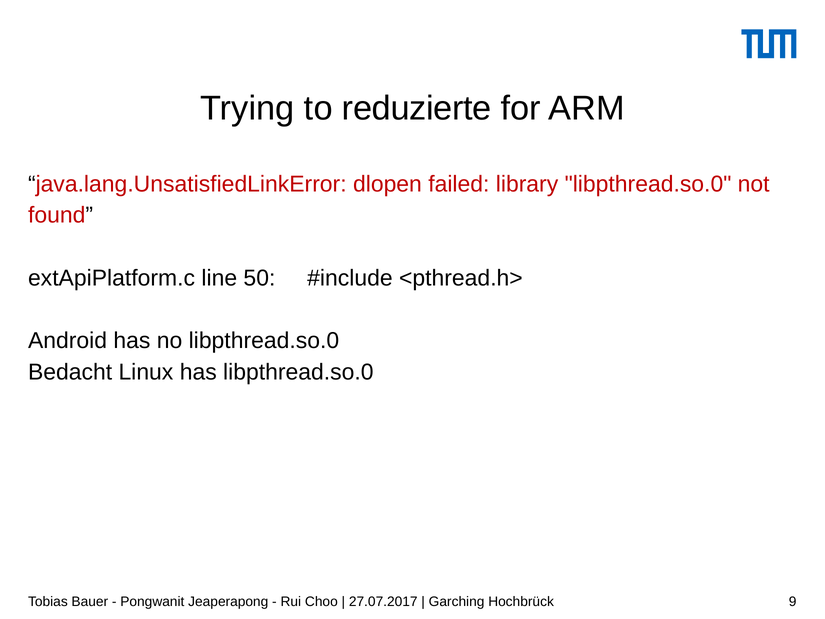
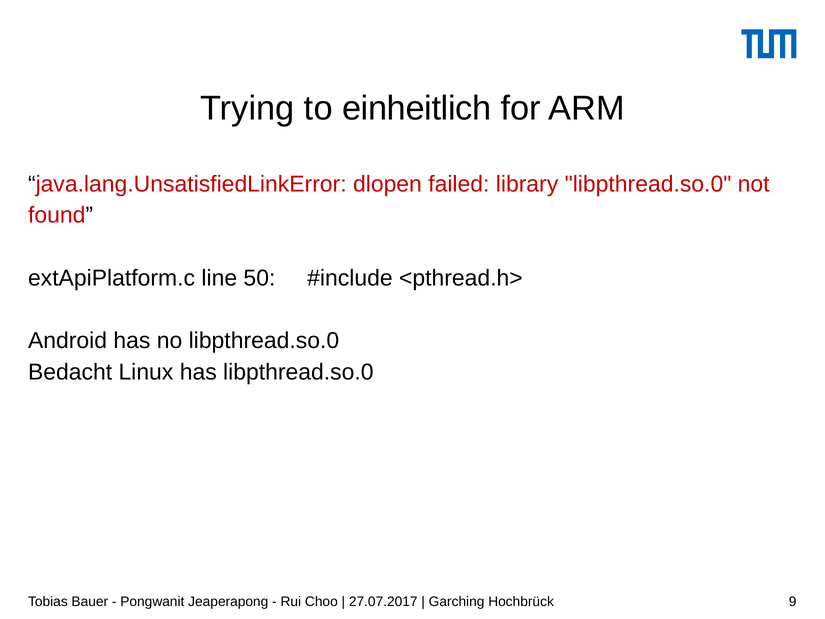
reduzierte: reduzierte -> einheitlich (417, 108)
